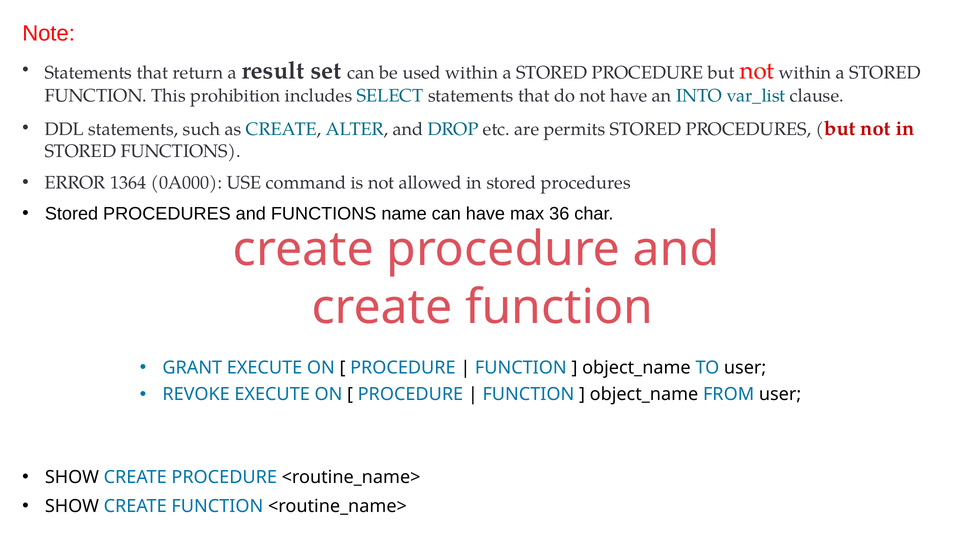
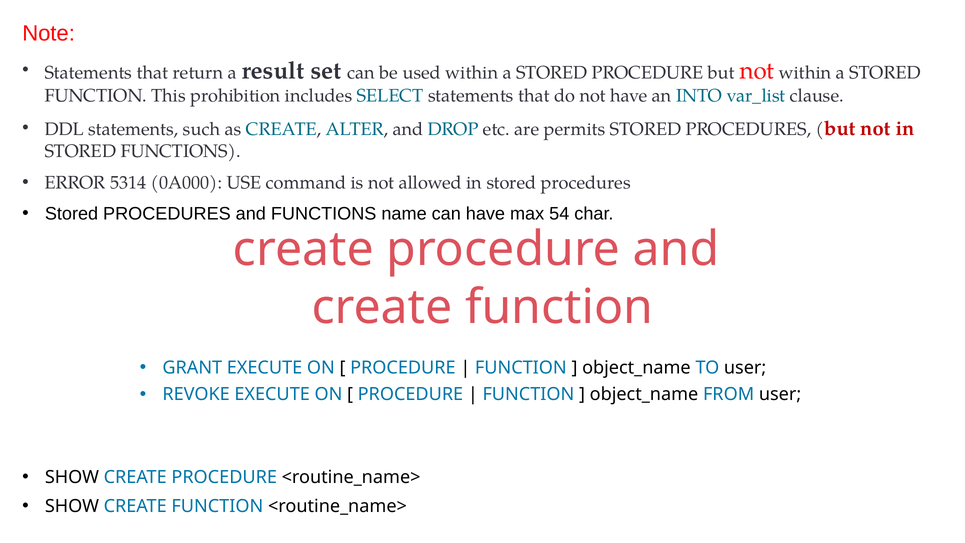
1364: 1364 -> 5314 (128, 183)
36: 36 -> 54 (559, 214)
